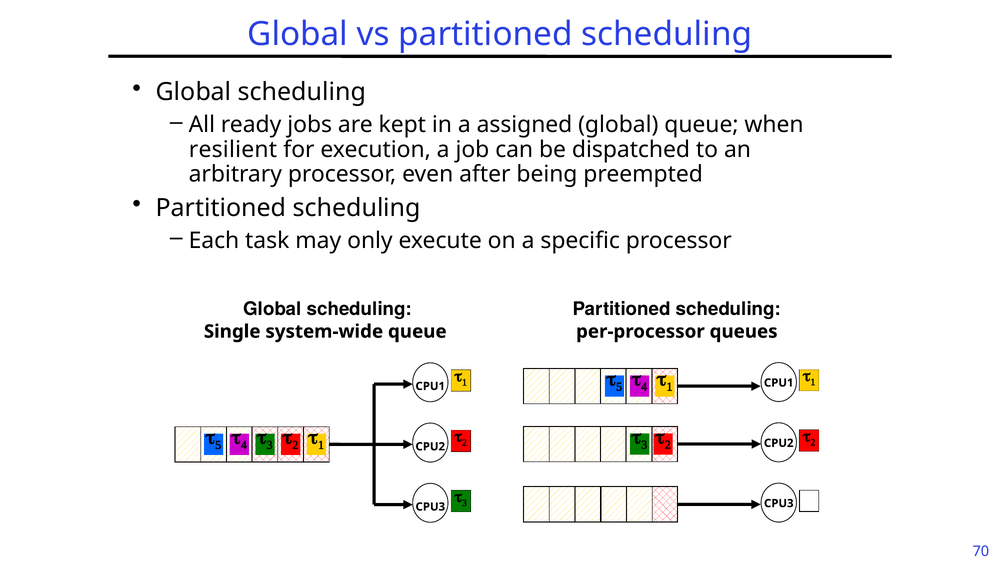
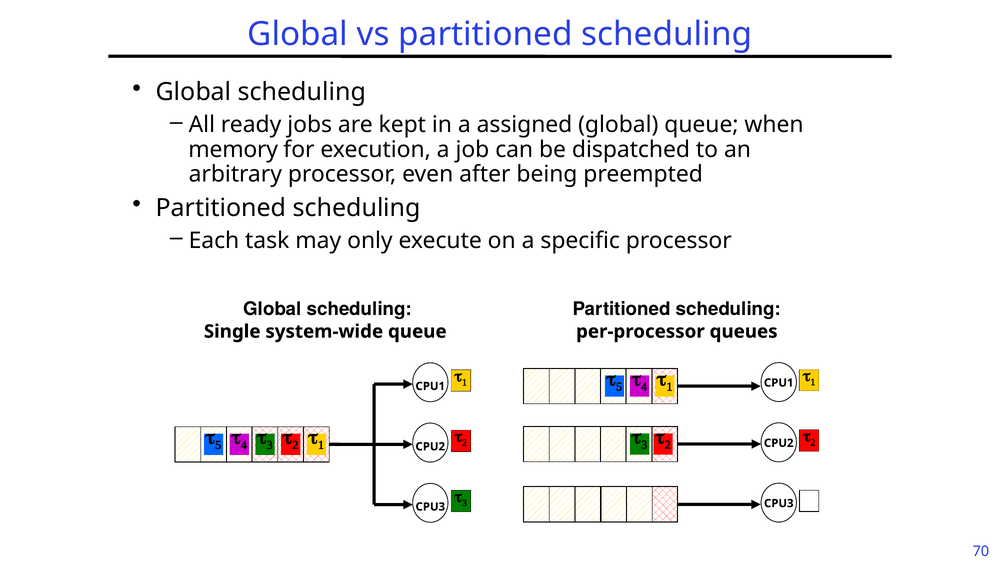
resilient: resilient -> memory (233, 149)
